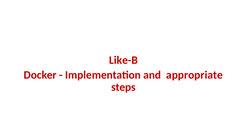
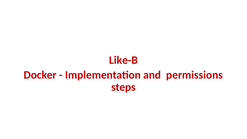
appropriate: appropriate -> permissions (195, 75)
